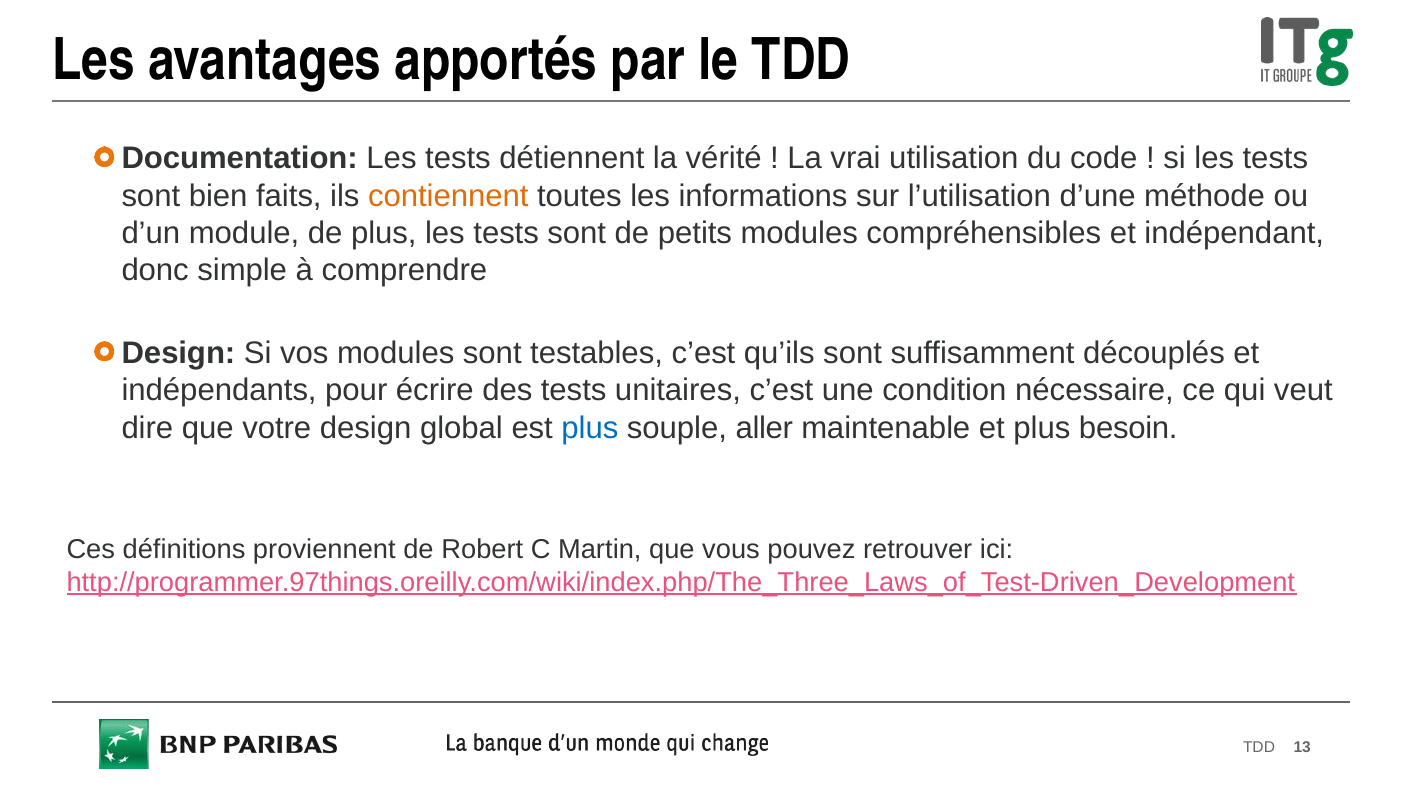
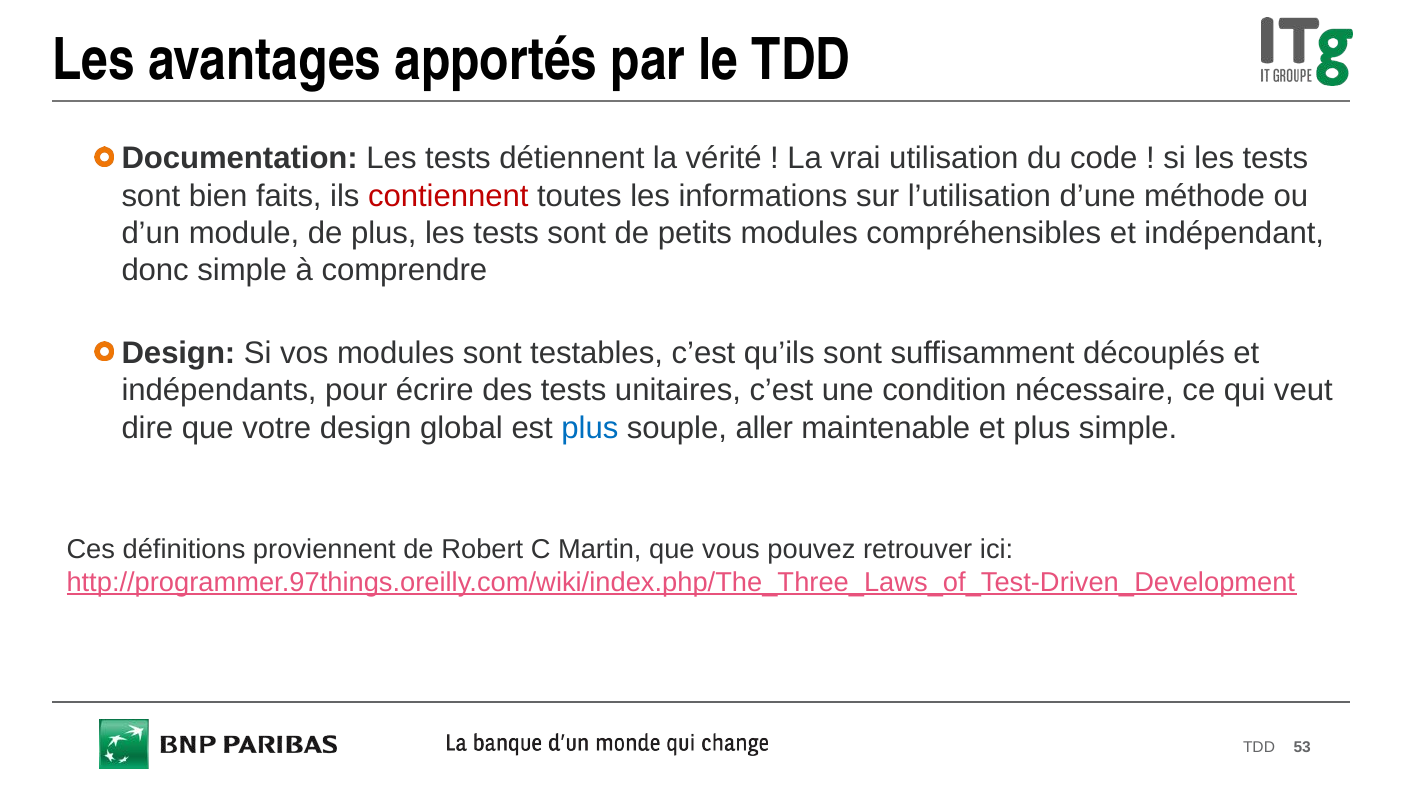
contiennent colour: orange -> red (448, 196)
plus besoin: besoin -> simple (1128, 428)
13: 13 -> 53 (1302, 747)
